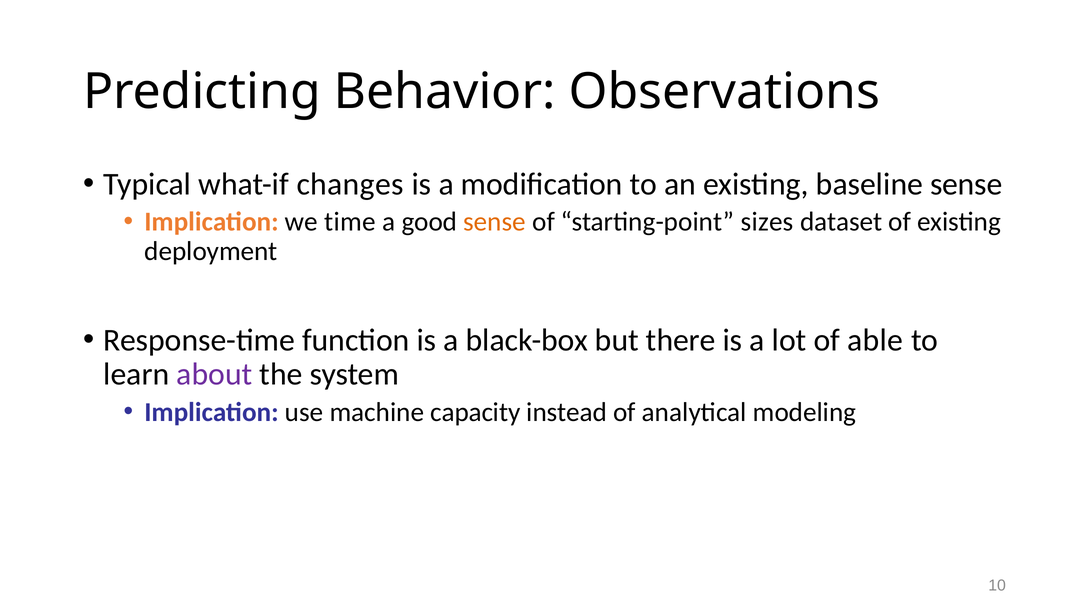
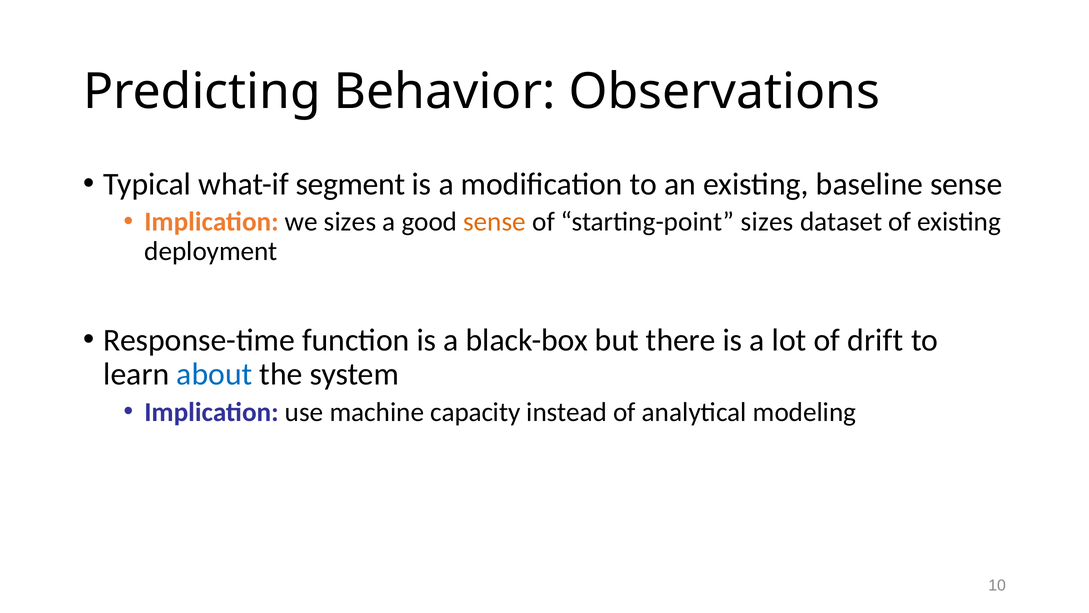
changes: changes -> segment (350, 184)
we time: time -> sizes (350, 222)
able: able -> drift (875, 340)
about colour: purple -> blue (214, 374)
